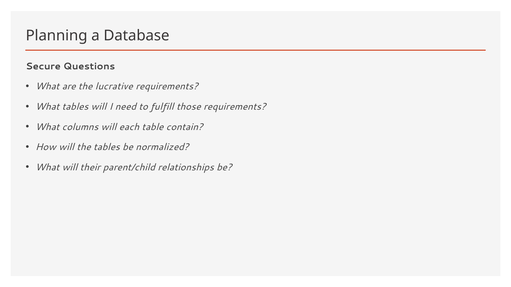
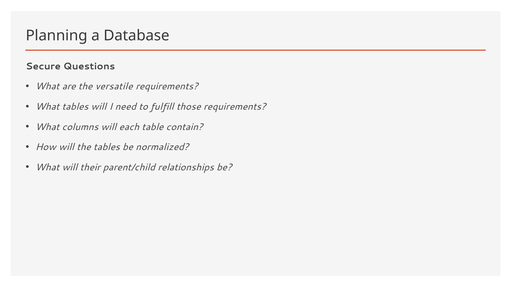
lucrative: lucrative -> versatile (114, 87)
